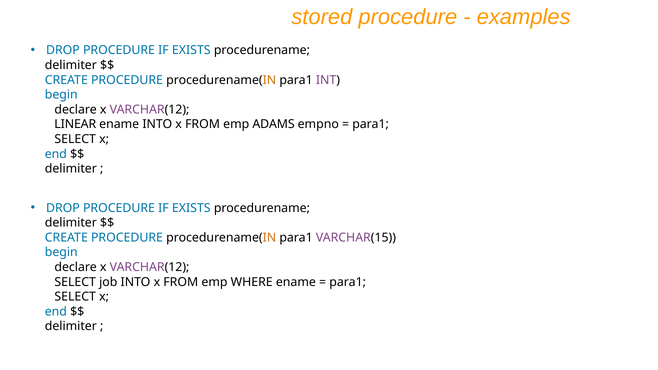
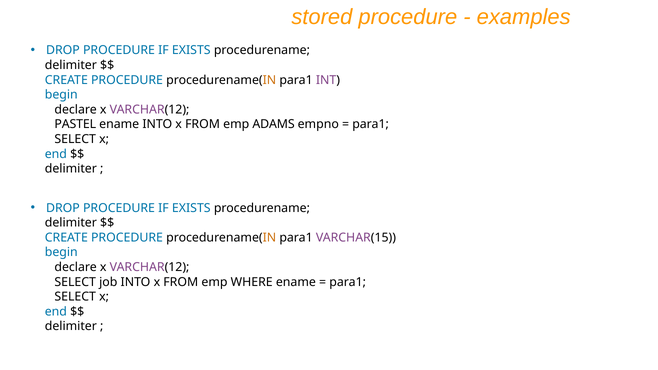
LINEAR: LINEAR -> PASTEL (75, 124)
